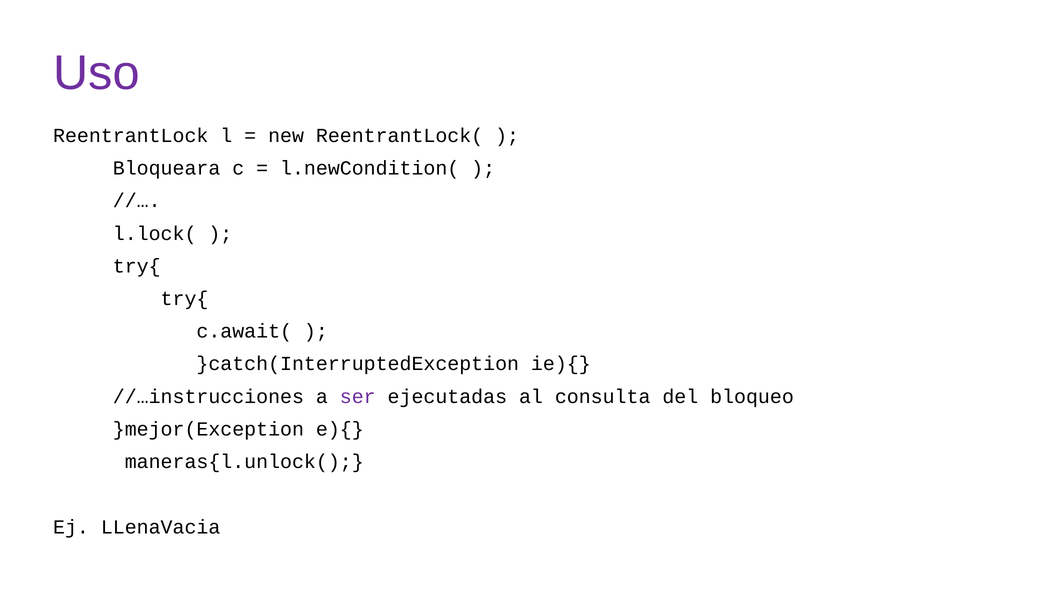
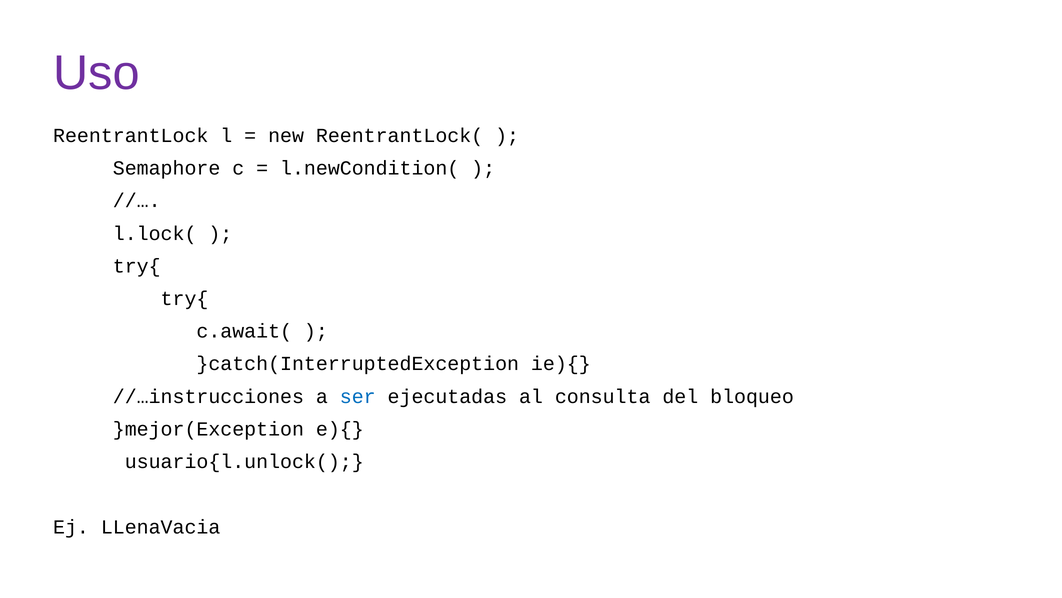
Bloqueara: Bloqueara -> Semaphore (167, 168)
ser colour: purple -> blue (358, 396)
maneras{l.unlock(: maneras{l.unlock( -> usuario{l.unlock( (244, 461)
